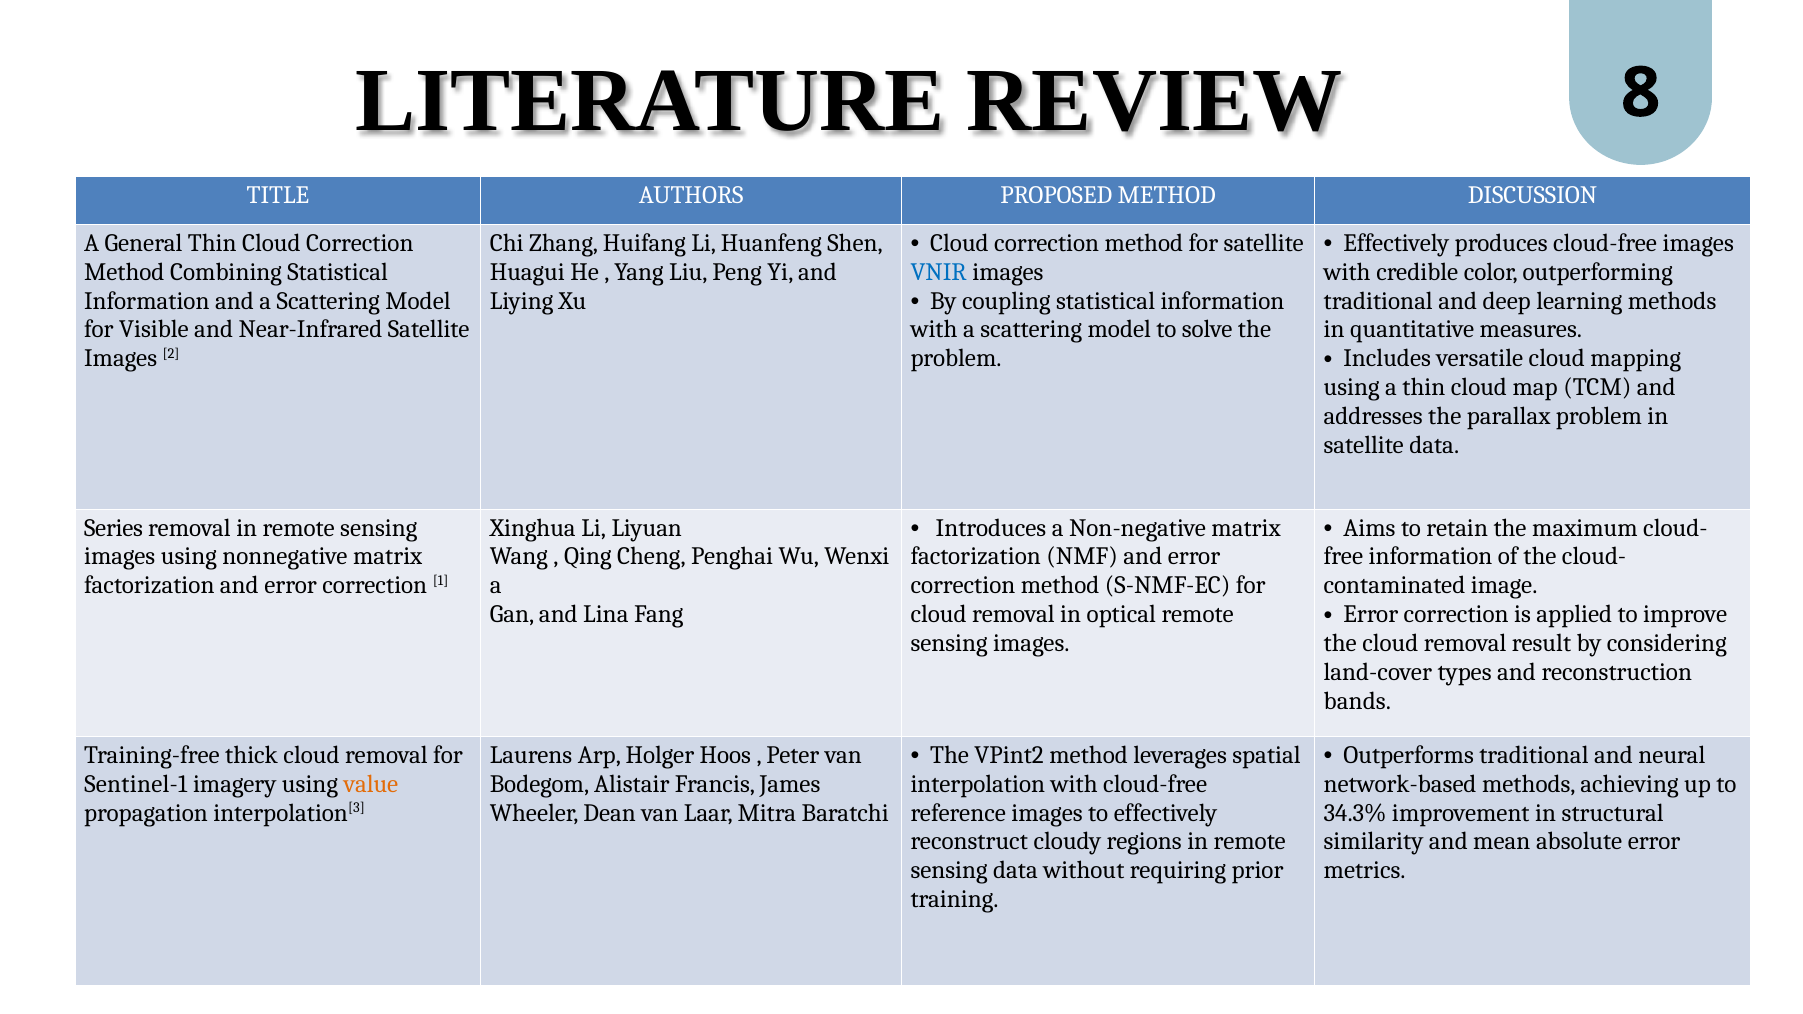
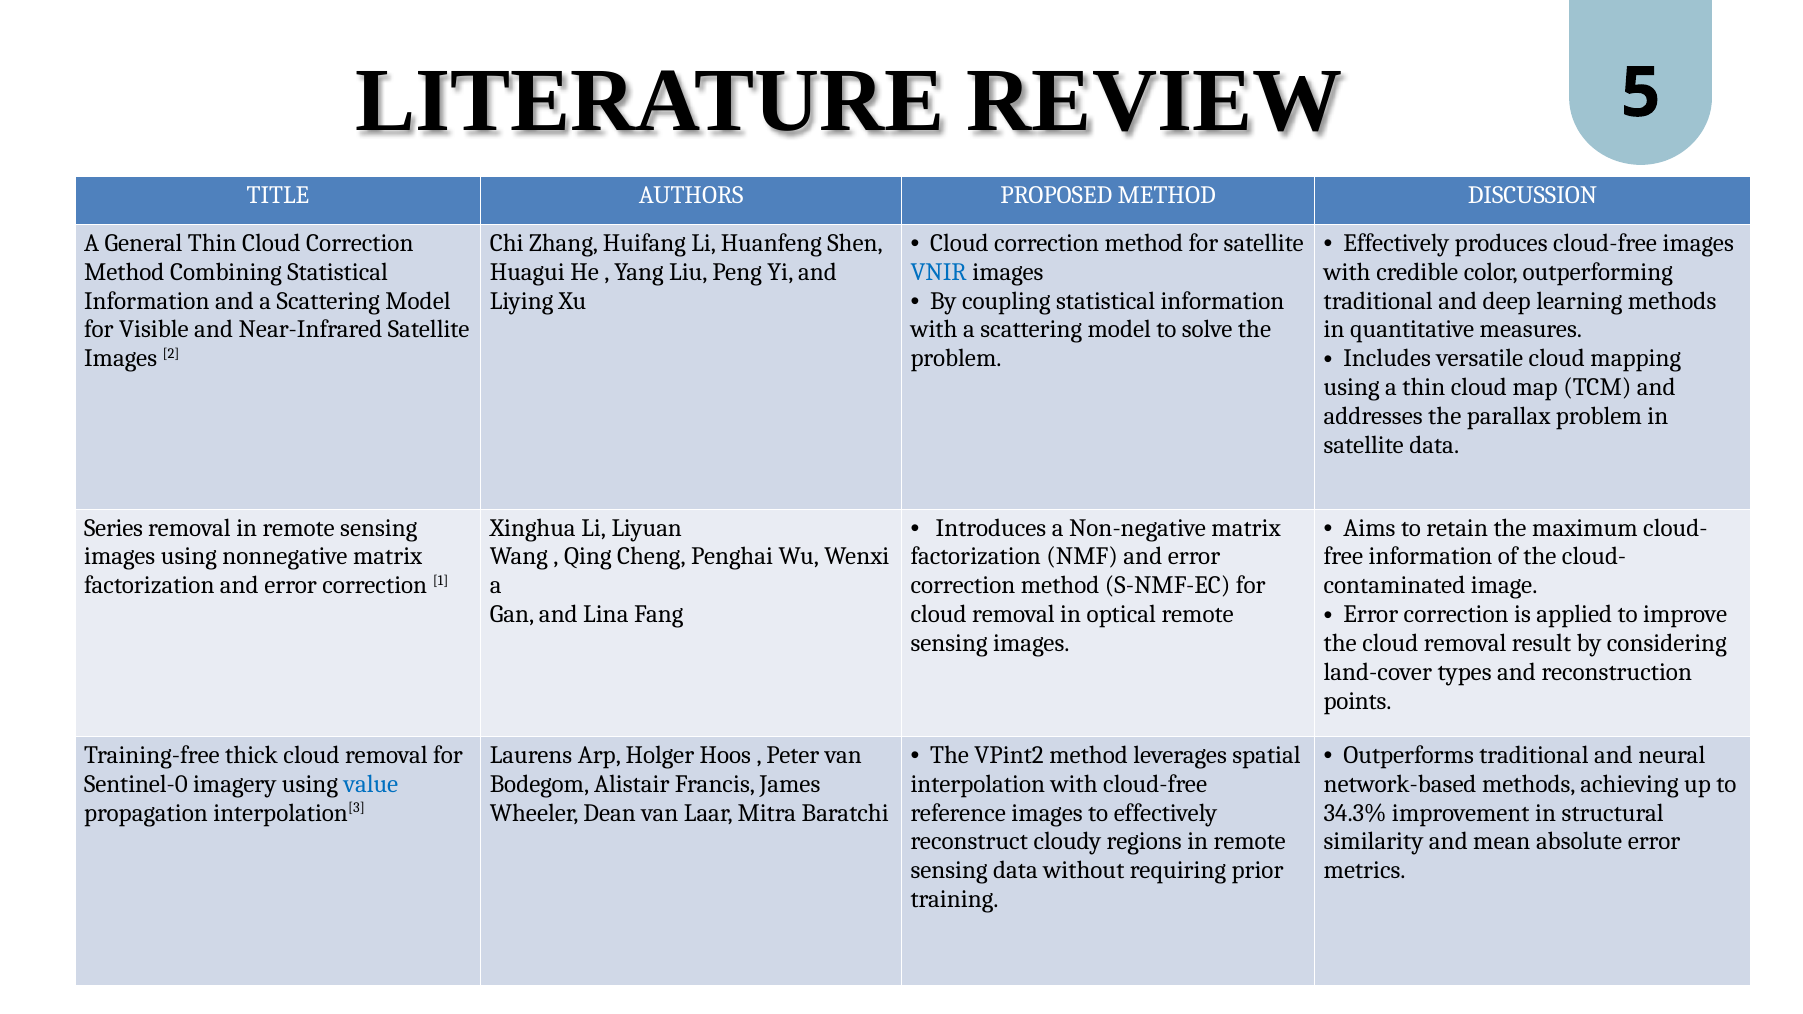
8: 8 -> 5 (1641, 93)
bands: bands -> points (1358, 701)
Sentinel-1: Sentinel-1 -> Sentinel-0 (136, 784)
value colour: orange -> blue (371, 784)
